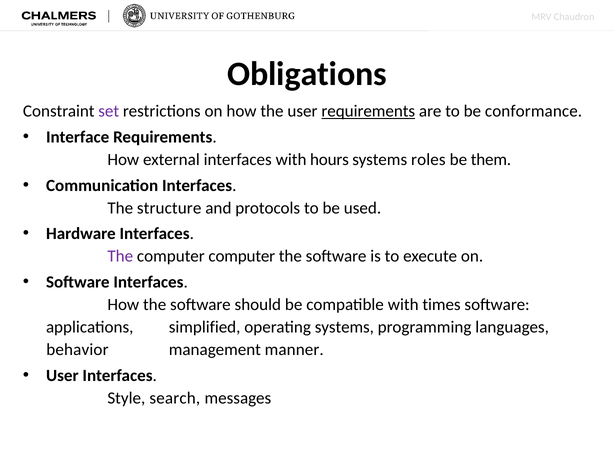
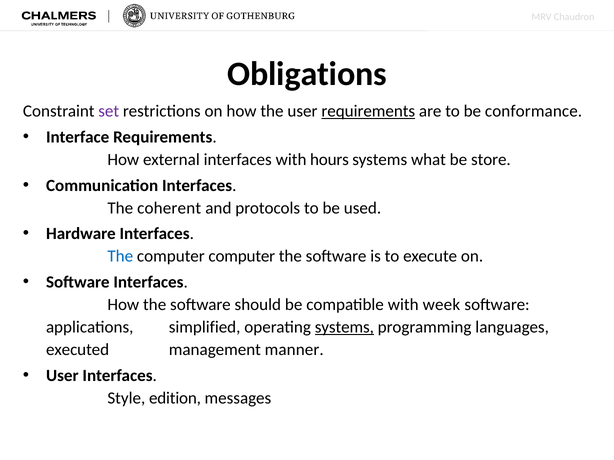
roles: roles -> what (428, 160)
them: them -> store (491, 160)
structure: structure -> coherent (169, 208)
The colour: purple -> blue (120, 257)
times: times -> week (441, 305)
systems underline: none -> present (344, 327)
behavior: behavior -> executed (78, 350)
search: search -> edition (175, 398)
